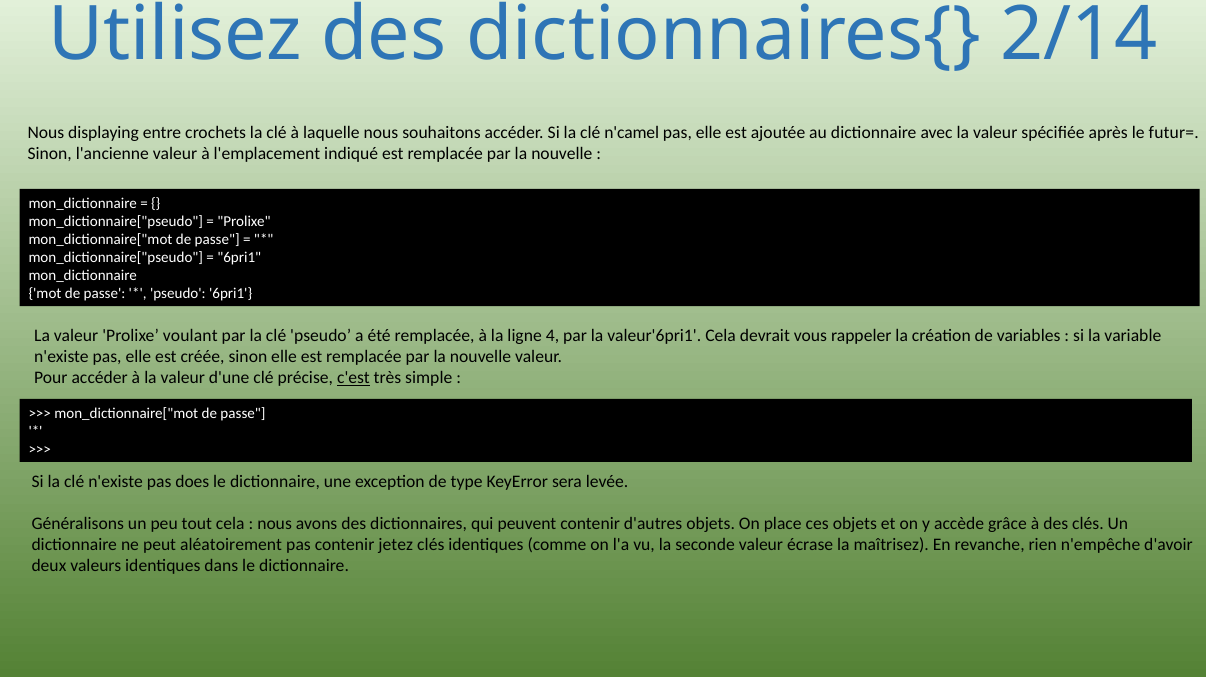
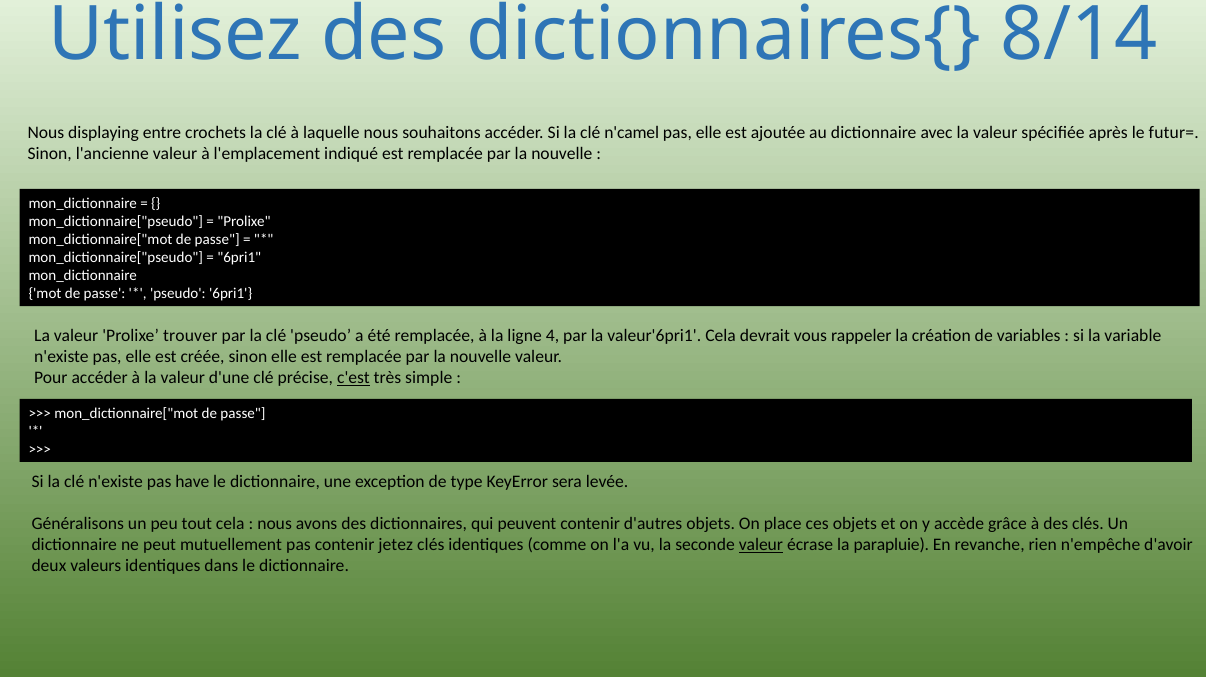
2/14: 2/14 -> 8/14 (1079, 35)
voulant: voulant -> trouver (190, 336)
does: does -> have (192, 482)
aléatoirement: aléatoirement -> mutuellement (231, 545)
valeur underline: none -> present (761, 545)
maîtrisez: maîtrisez -> parapluie (891, 545)
